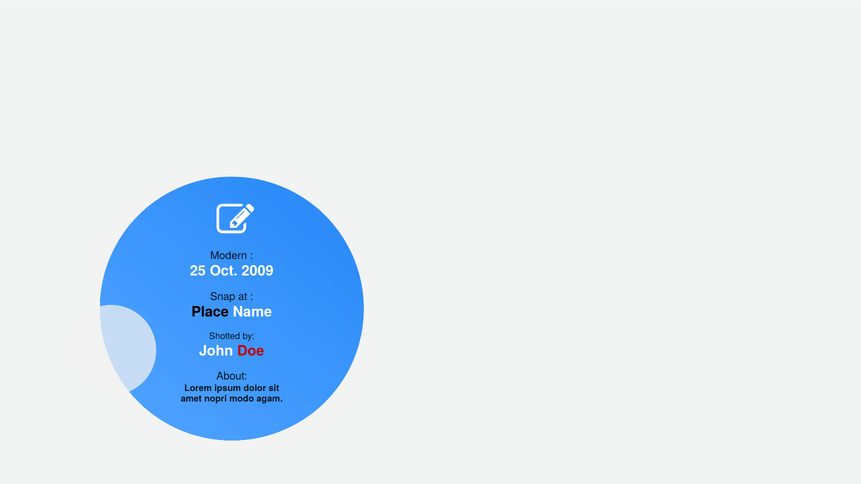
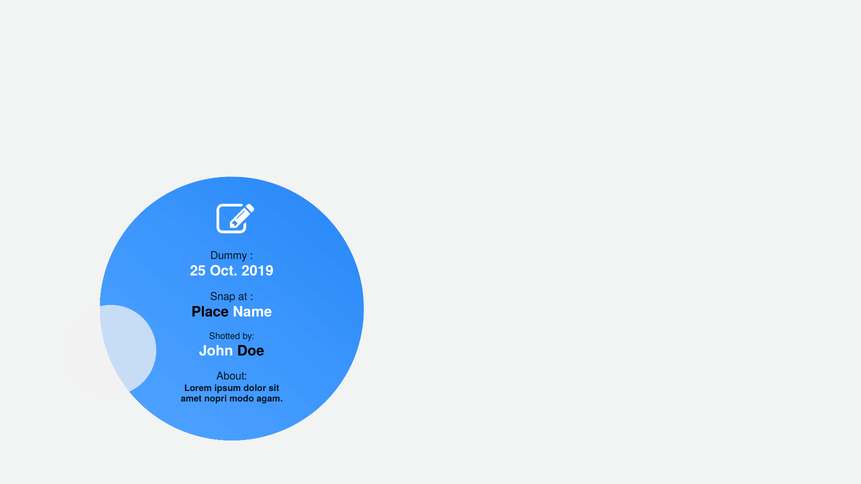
Modern: Modern -> Dummy (229, 256)
2009: 2009 -> 2019 (258, 271)
Doe colour: red -> black (251, 351)
